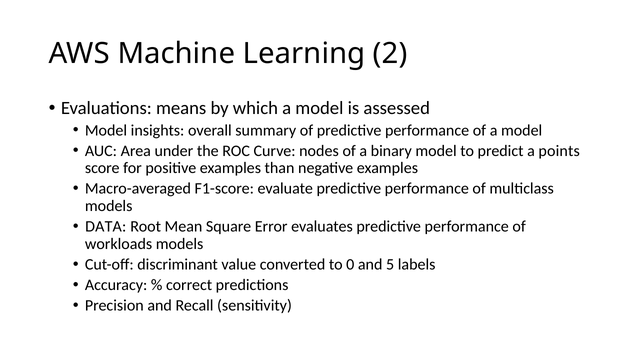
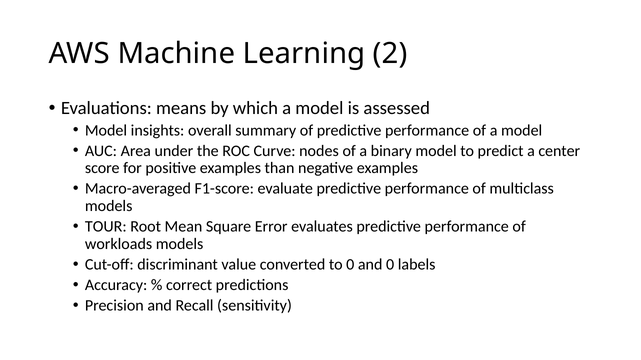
points: points -> center (559, 151)
DATA: DATA -> TOUR (106, 227)
and 5: 5 -> 0 (390, 265)
